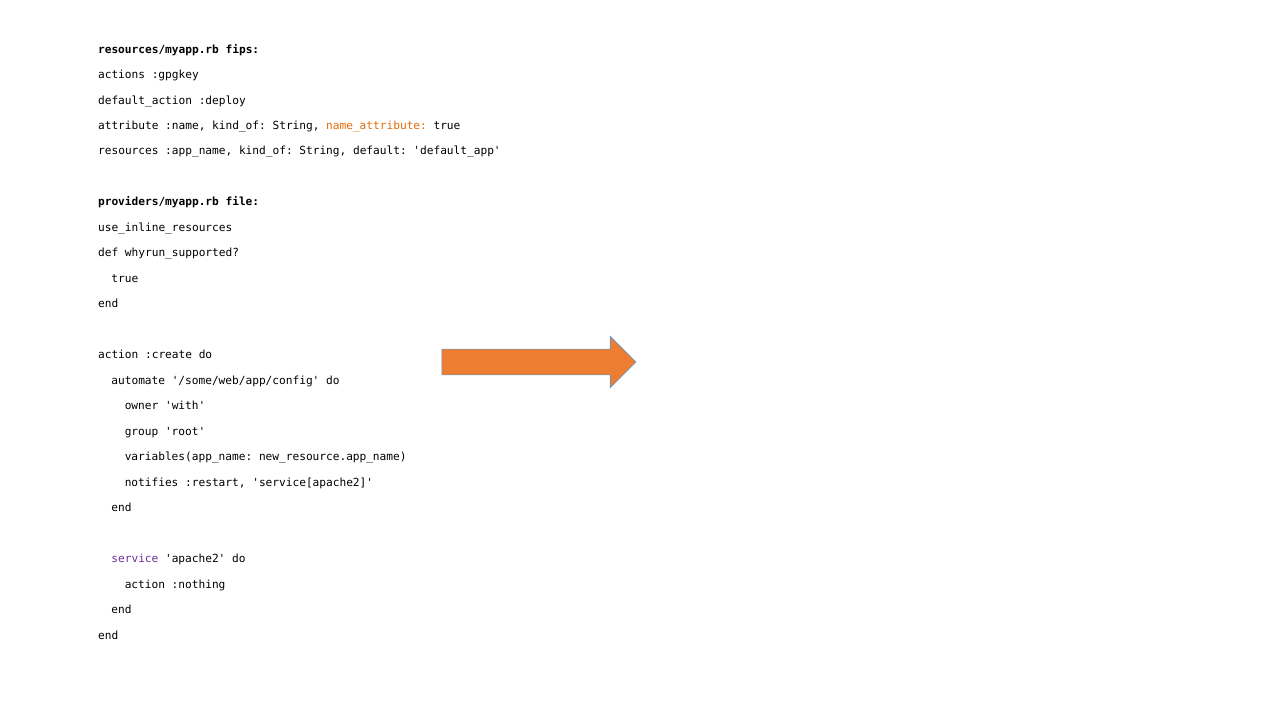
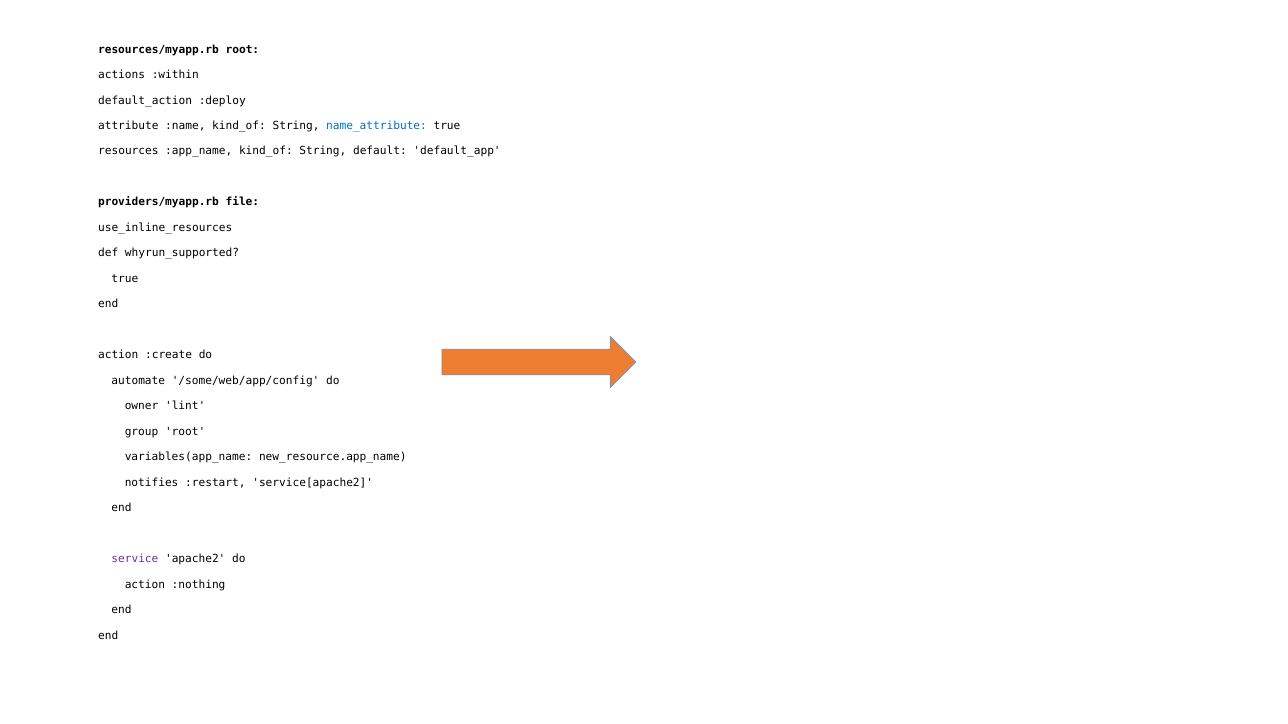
resources/myapp.rb fips: fips -> root (242, 49)
:gpgkey: :gpgkey -> :within (175, 75)
name_attribute colour: orange -> blue (377, 126)
with: with -> lint (185, 406)
